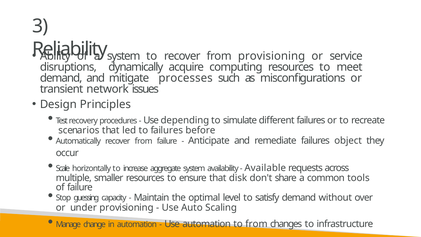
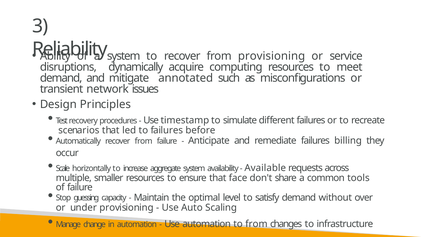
processes: processes -> annotated (186, 78)
depending: depending -> timestamp (185, 120)
object: object -> billing (348, 141)
disk: disk -> face (238, 178)
